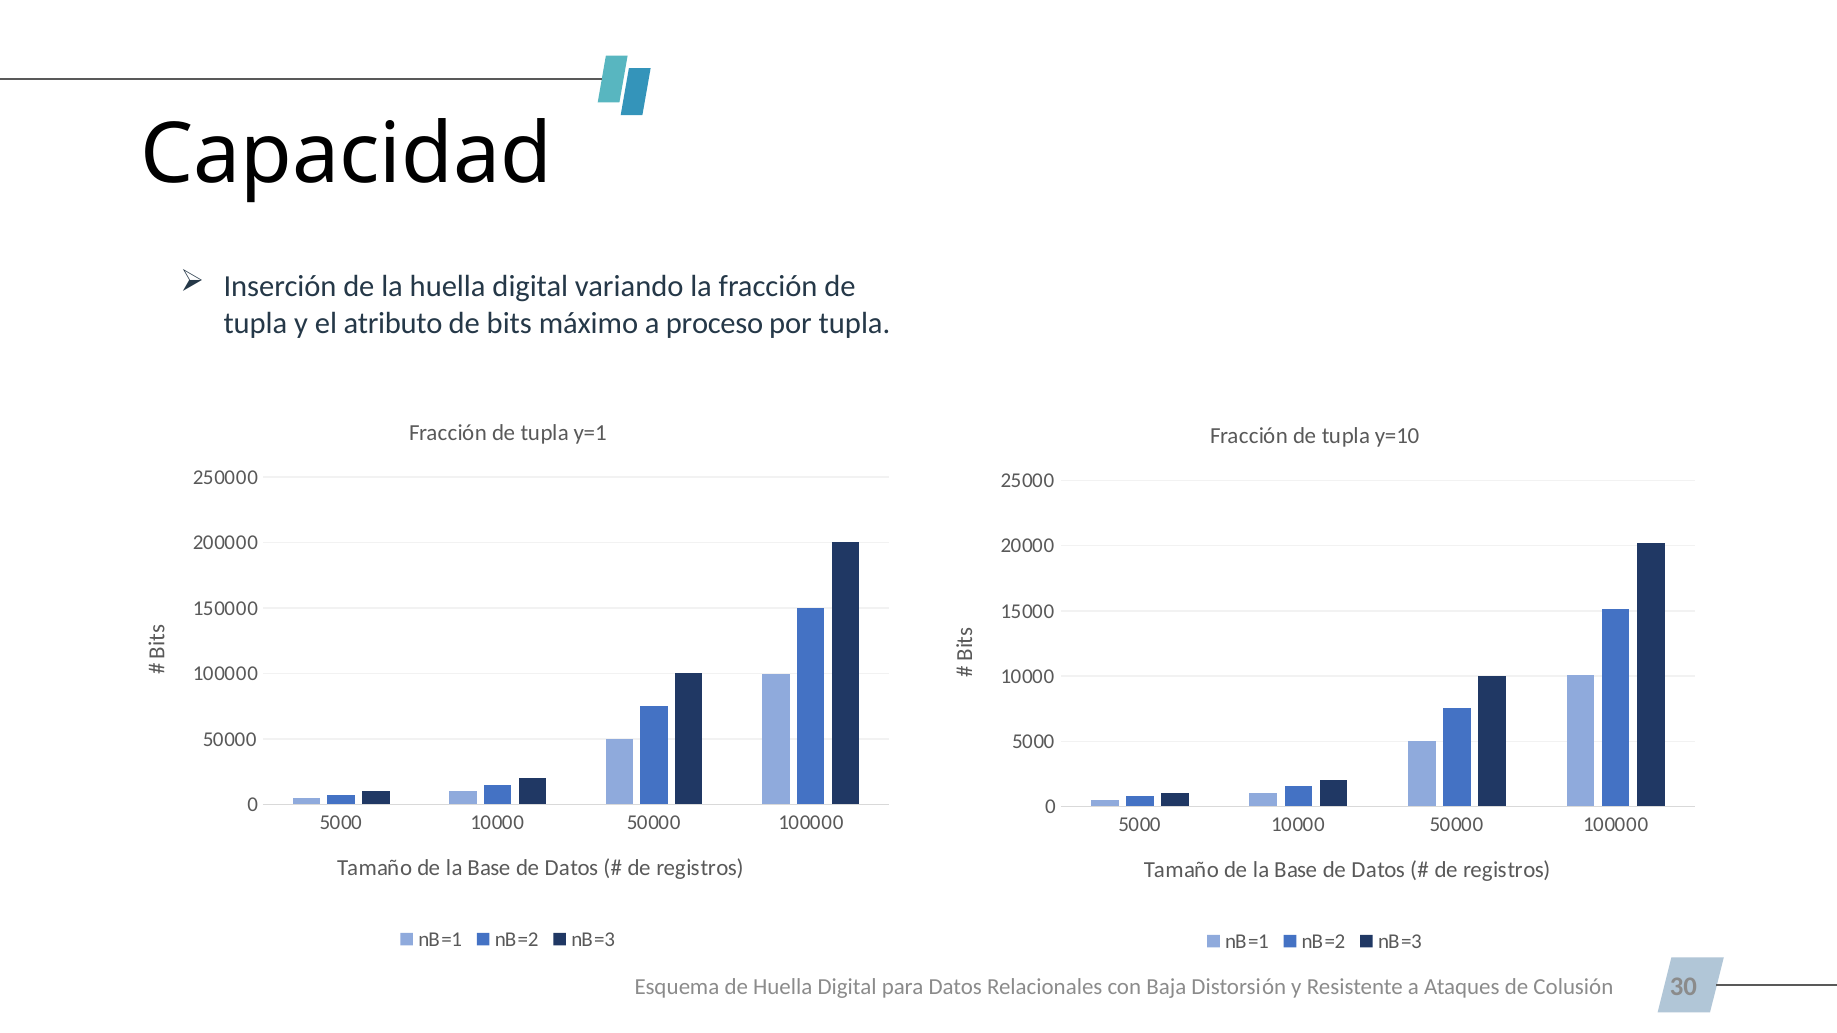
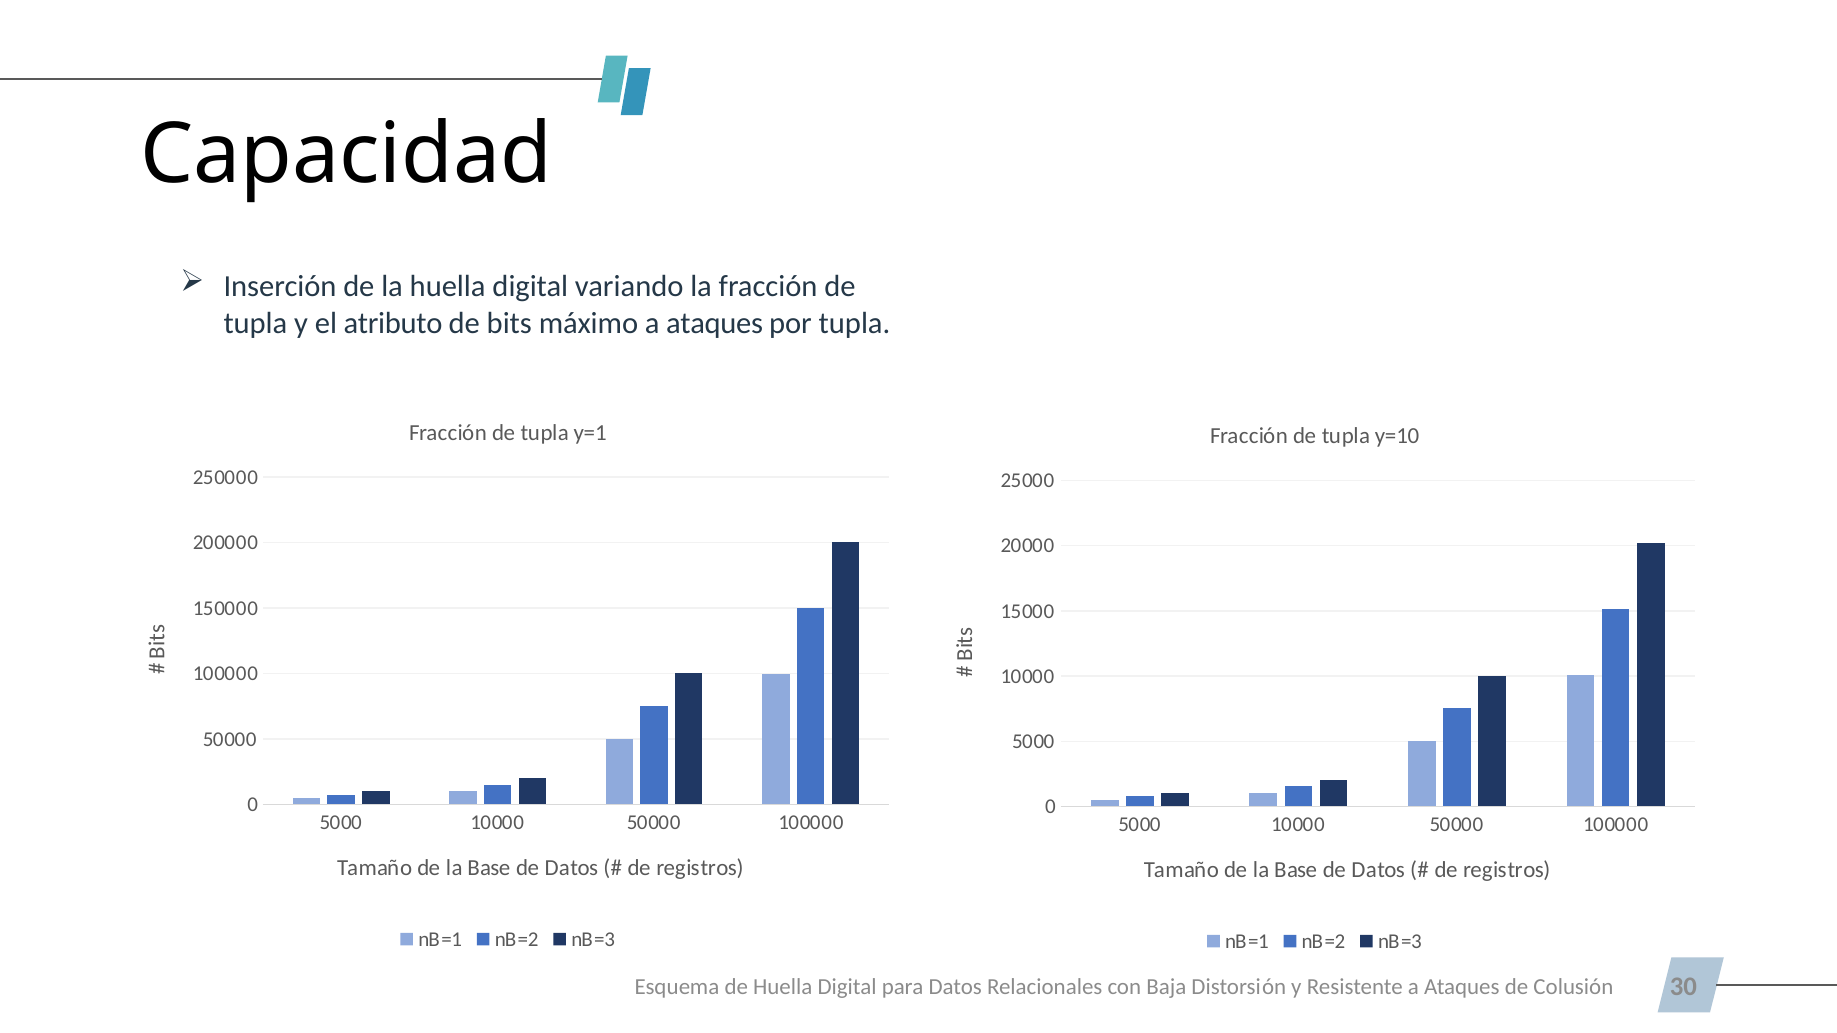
máximo a proceso: proceso -> ataques (715, 323)
